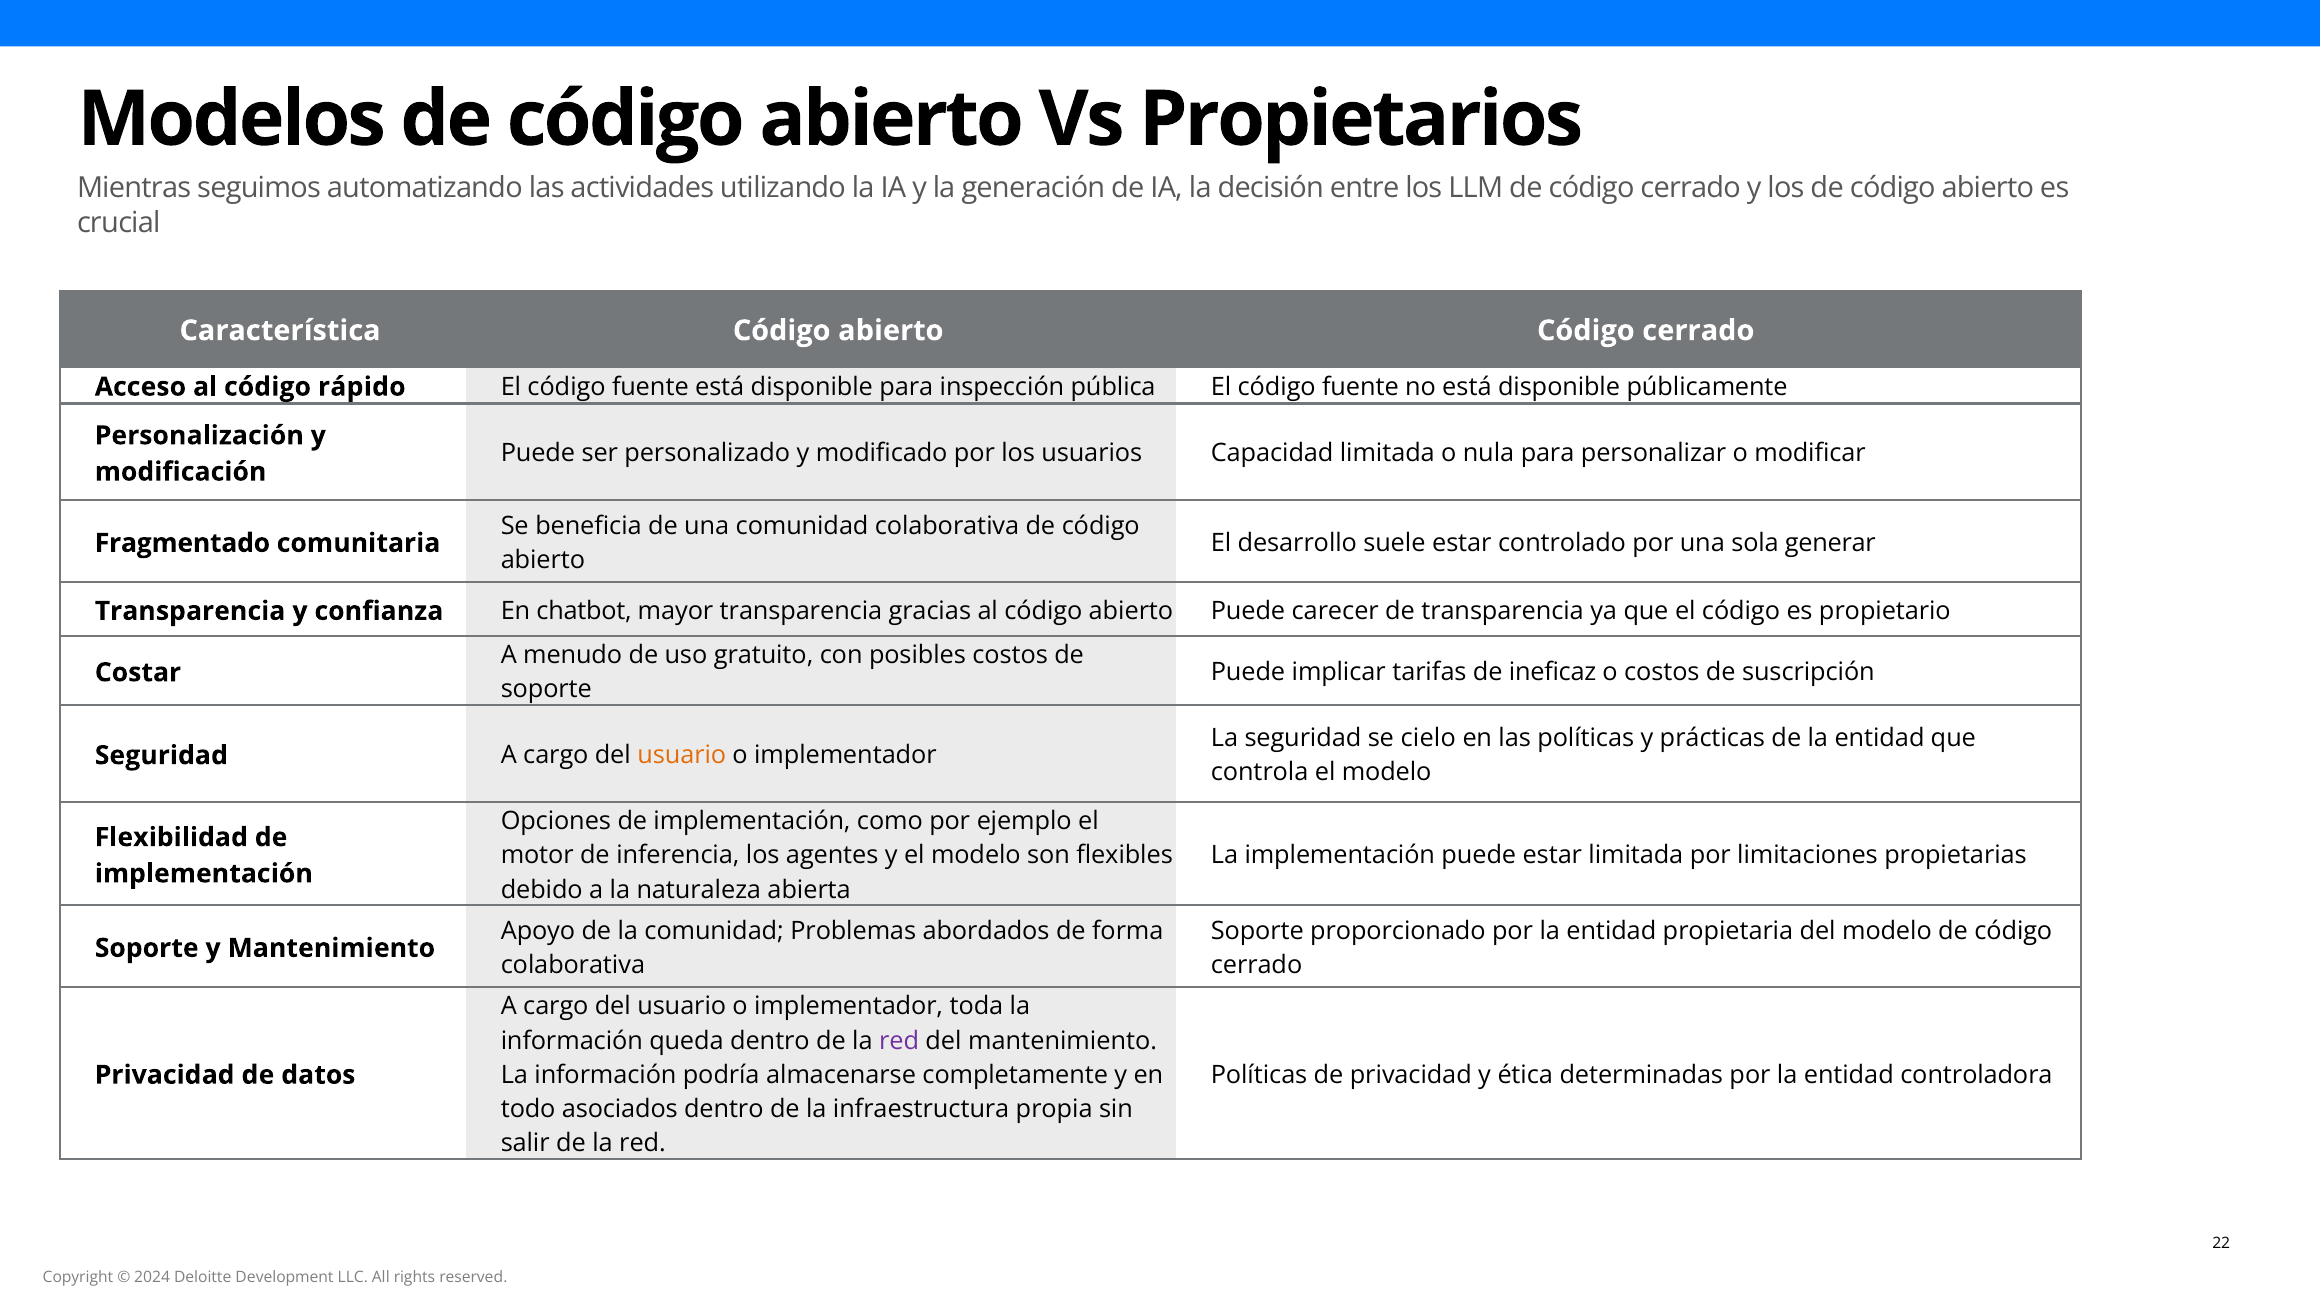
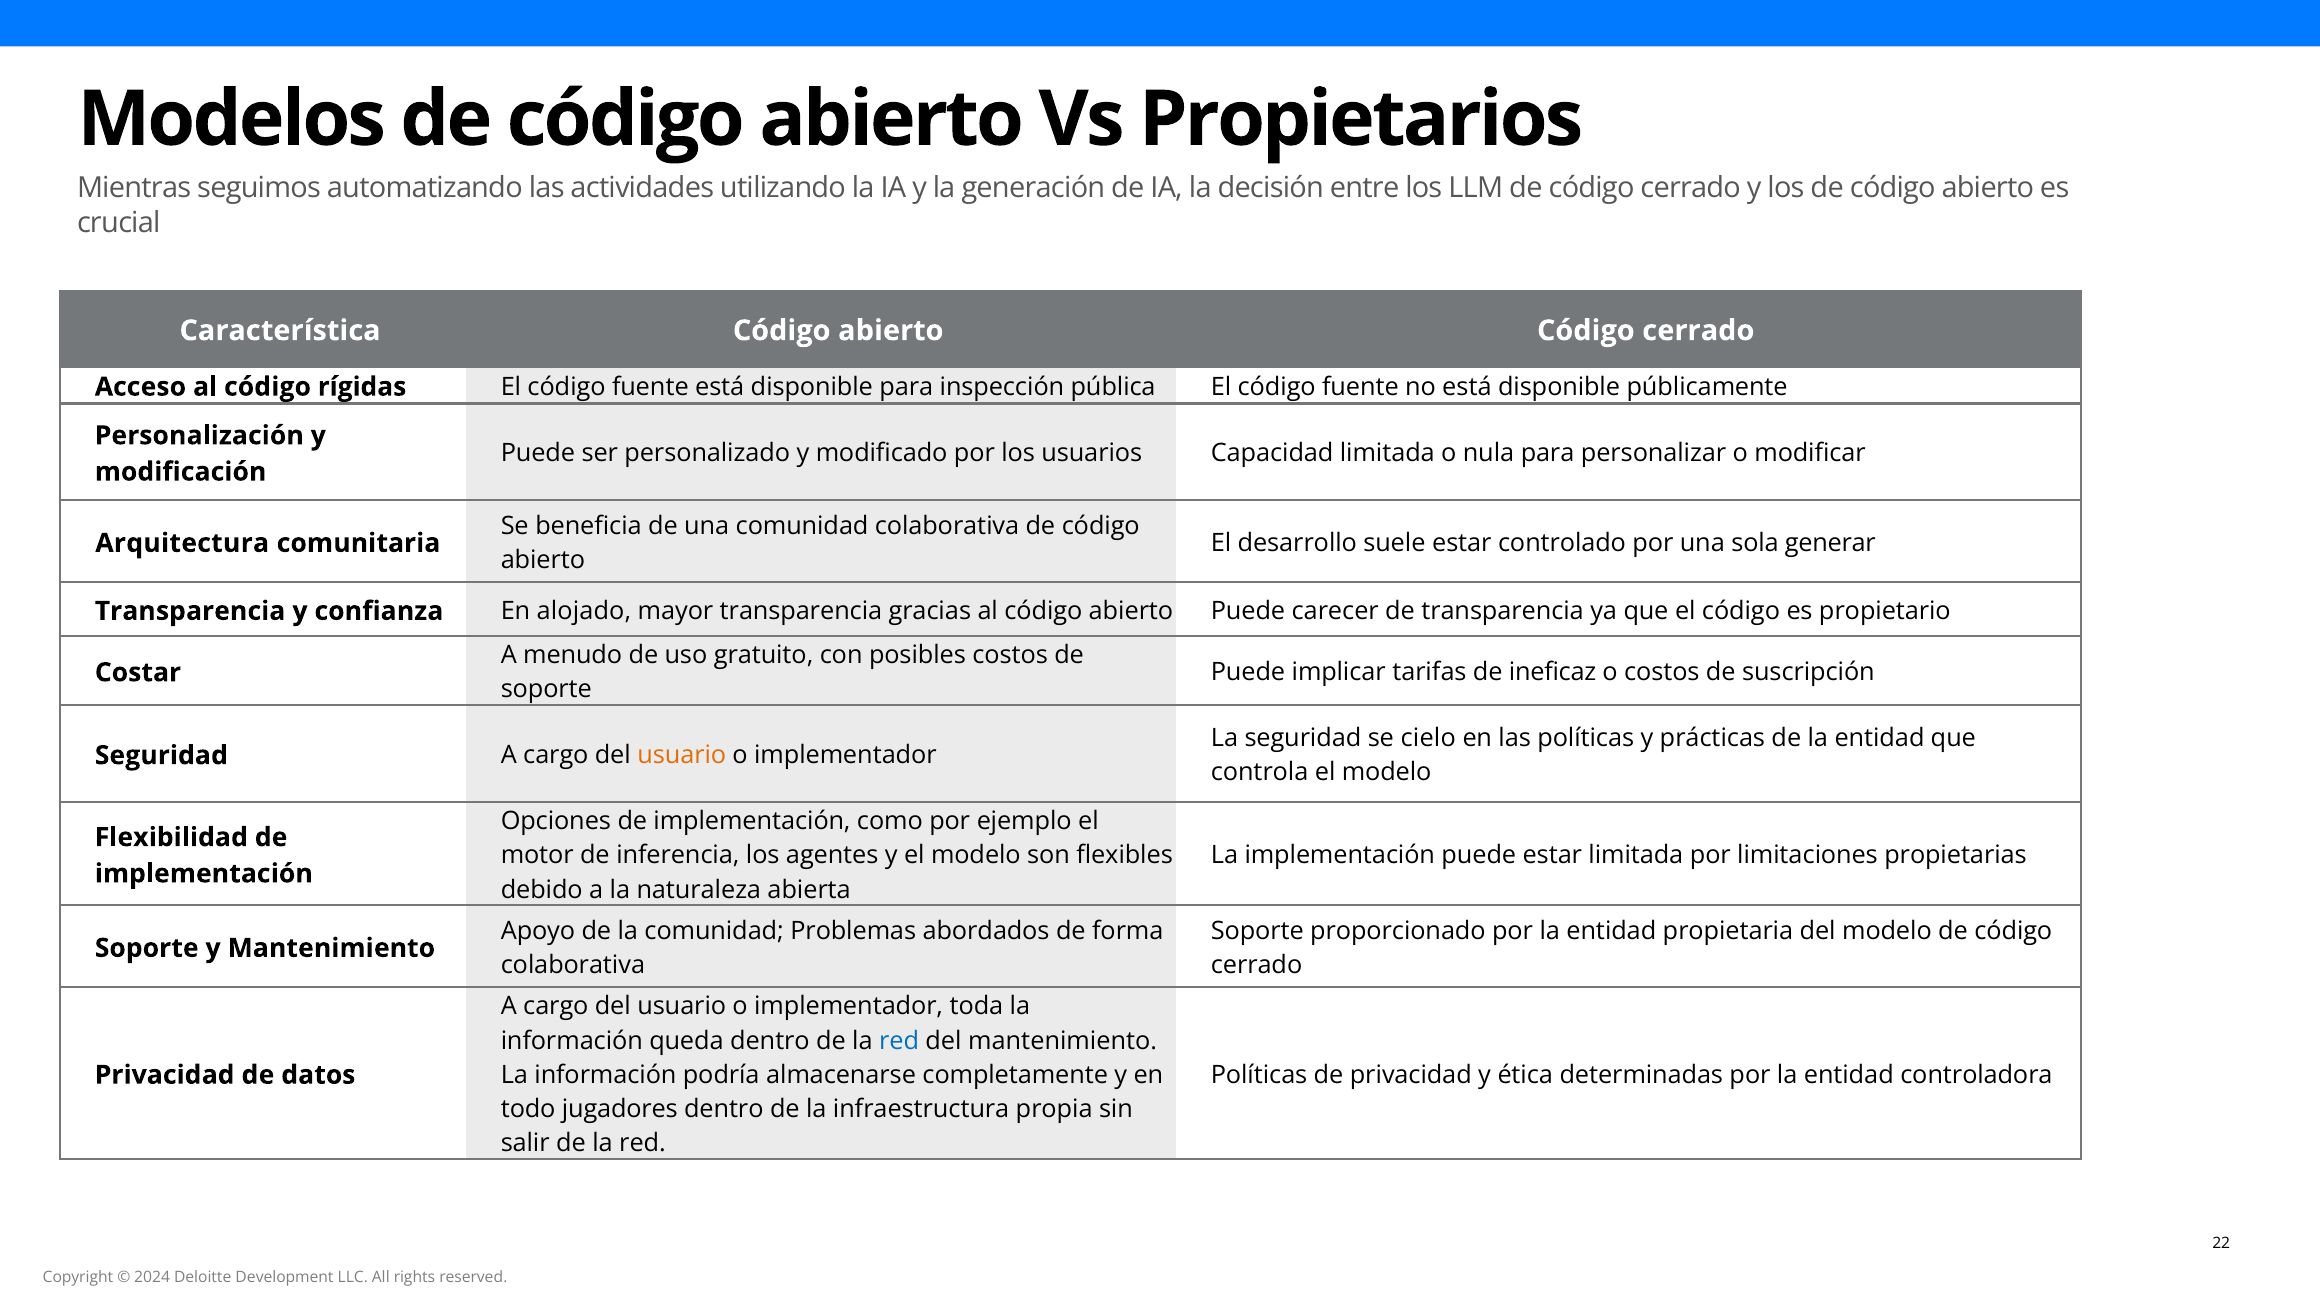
rápido: rápido -> rígidas (362, 387)
Fragmentado: Fragmentado -> Arquitectura (182, 543)
chatbot: chatbot -> alojado (584, 611)
red colour: purple -> blue (899, 1041)
asociados: asociados -> jugadores (620, 1109)
